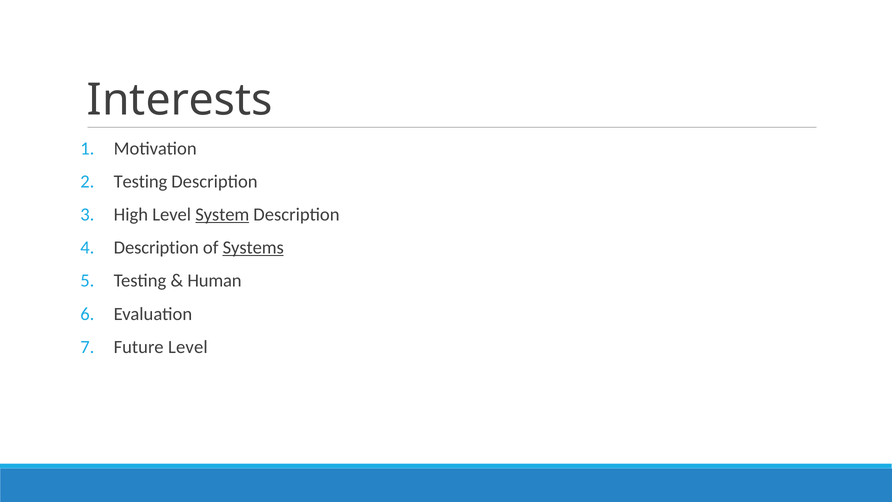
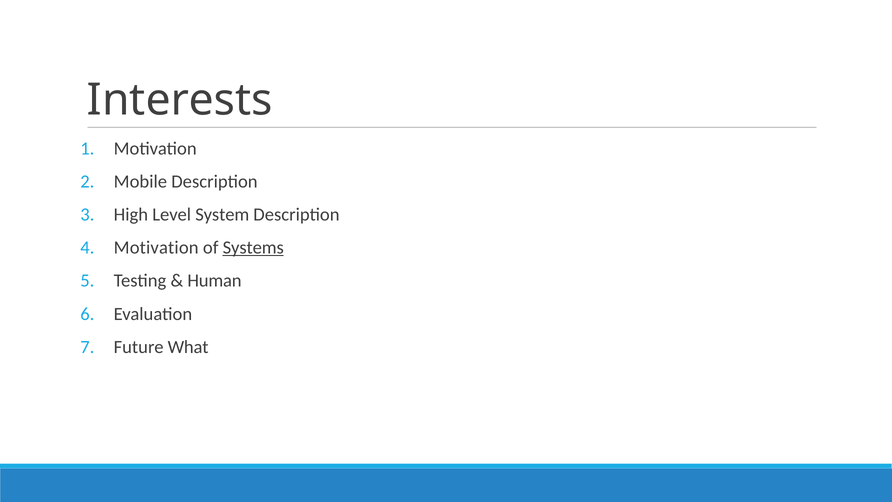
Testing: Testing -> Mobile (140, 181)
System underline: present -> none (222, 214)
Description: Description -> Motivation (156, 248)
Future Level: Level -> What (188, 347)
